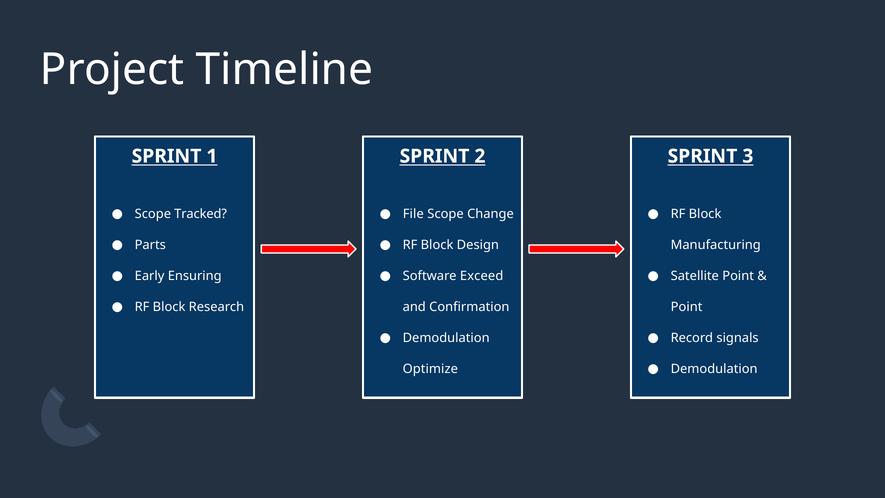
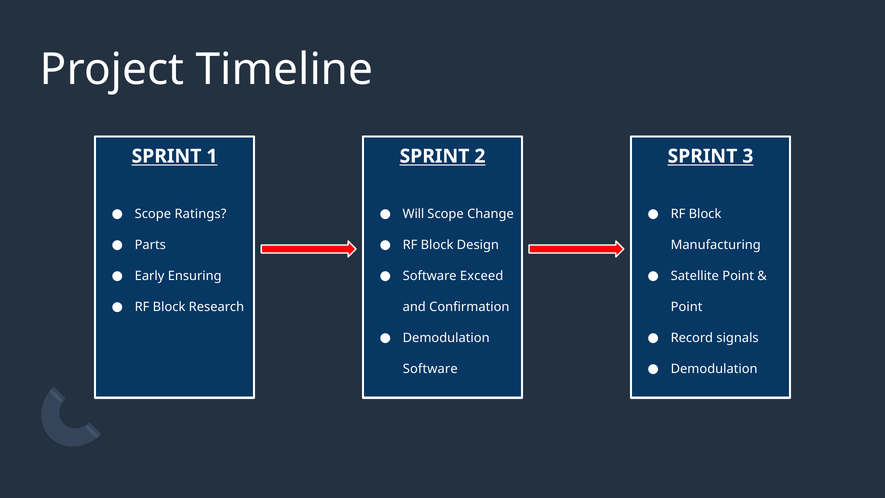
Tracked: Tracked -> Ratings (200, 214)
File: File -> Will (413, 214)
Optimize: Optimize -> Software (430, 369)
